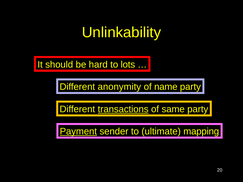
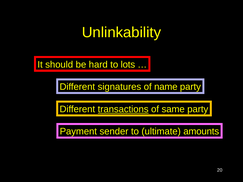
anonymity: anonymity -> signatures (119, 87)
Payment underline: present -> none (78, 132)
mapping: mapping -> amounts (201, 132)
